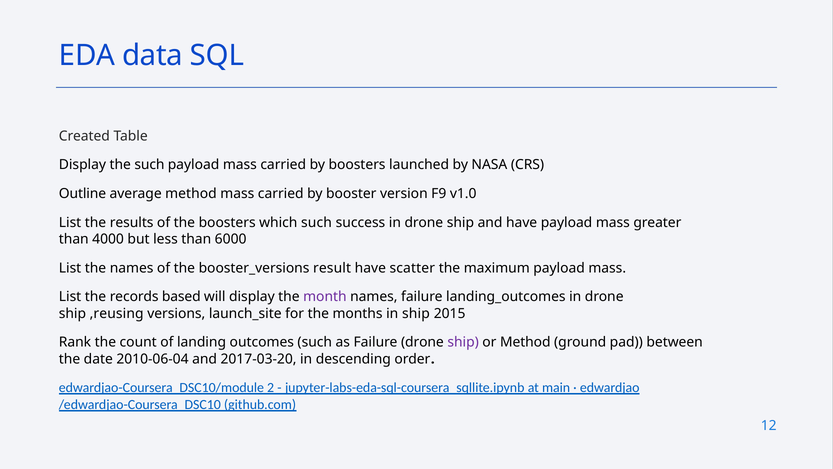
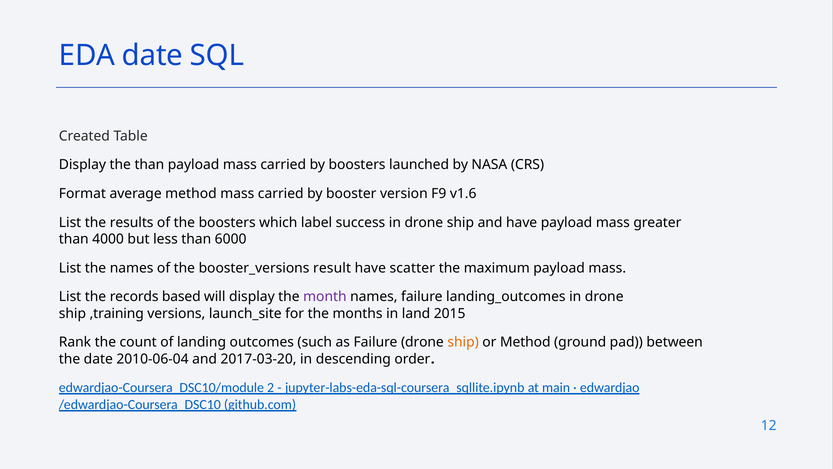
EDA data: data -> date (152, 56)
the such: such -> than (149, 165)
Outline: Outline -> Format (82, 193)
v1.0: v1.0 -> v1.6 (463, 193)
which such: such -> label (317, 222)
,reusing: ,reusing -> ,training (117, 313)
in ship: ship -> land (416, 313)
ship colour: purple -> orange (463, 342)
